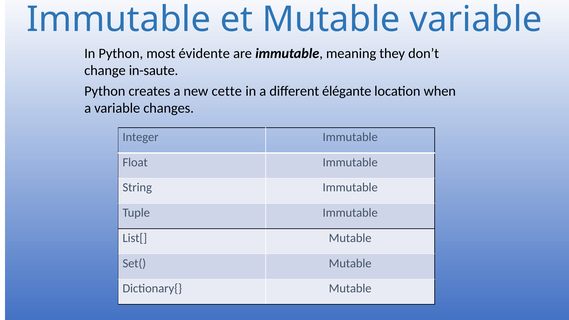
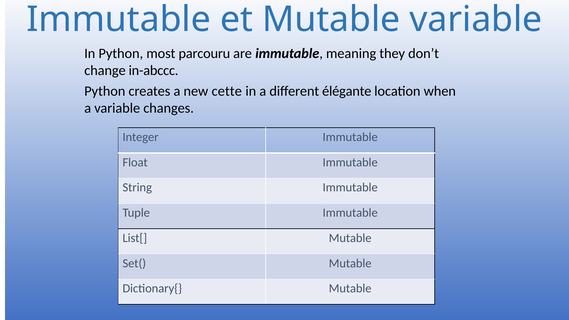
évidente: évidente -> parcouru (204, 53)
in-saute: in-saute -> in-abccc (154, 71)
